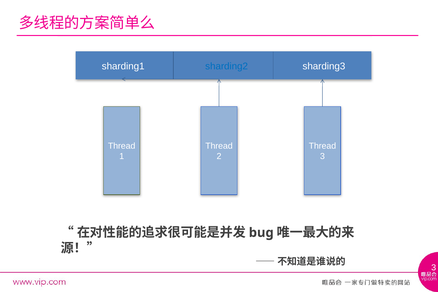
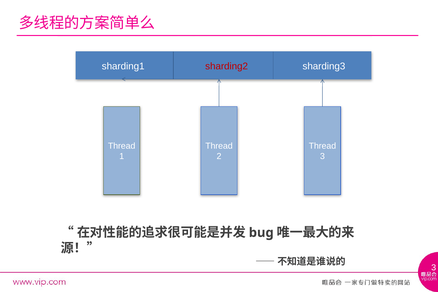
sharding2 colour: blue -> red (227, 66)
